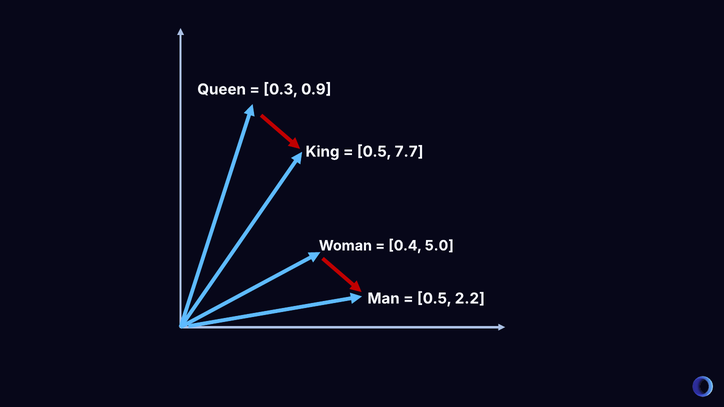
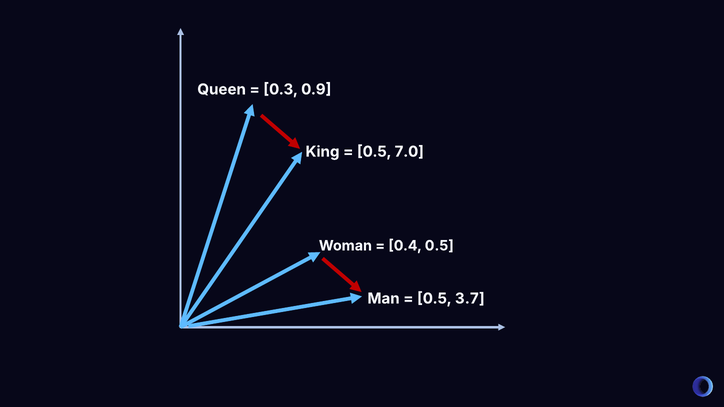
7.7: 7.7 -> 7.0 (409, 152)
0.4 5.0: 5.0 -> 0.5 (439, 246)
2.2: 2.2 -> 3.7 (470, 299)
